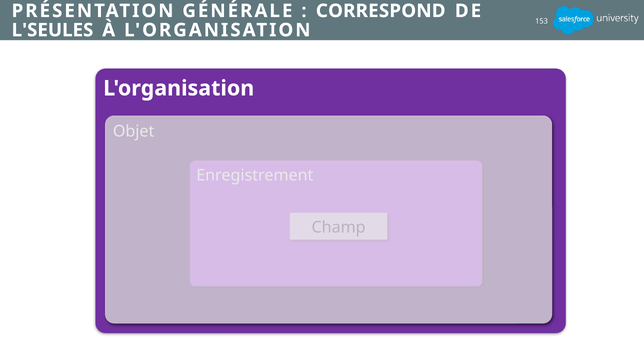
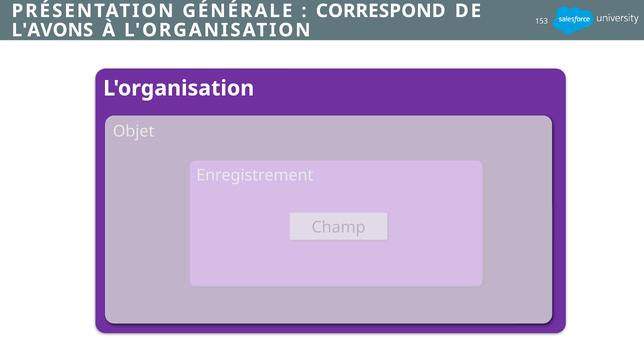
L'SEULES: L'SEULES -> L'AVONS (52, 30)
